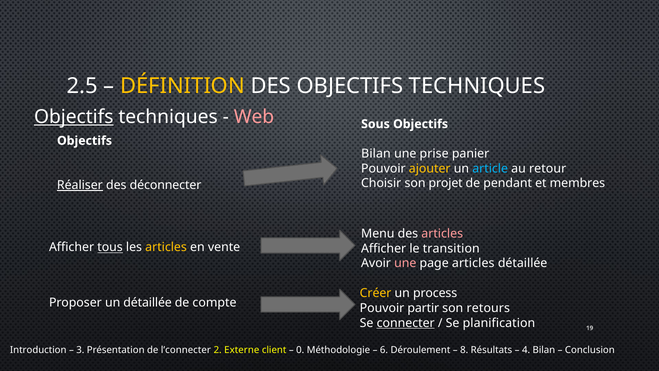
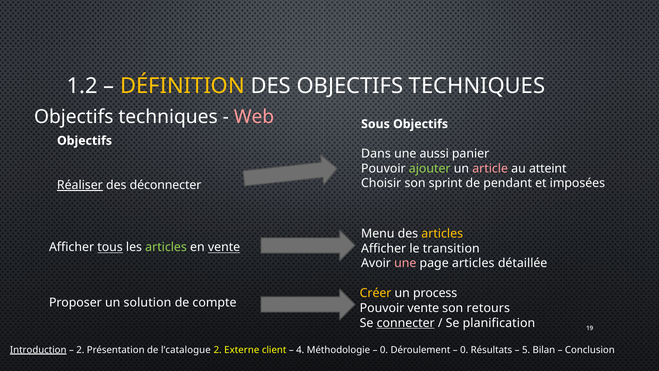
2.5: 2.5 -> 1.2 (82, 86)
Objectifs underline: present -> none (74, 117)
Bilan: Bilan -> Dans (376, 154)
prise: prise -> aussi (434, 154)
ajouter colour: yellow -> light green (430, 168)
article colour: light blue -> pink (490, 168)
retour: retour -> atteint (548, 168)
projet: projet -> sprint (446, 183)
membres: membres -> imposées (577, 183)
articles colour: pink -> yellow (442, 233)
articles colour: yellow -> light green (166, 247)
vente underline: none -> present (224, 247)
un détaillée: détaillée -> solution (147, 302)
Pouvoir partir: partir -> vente (423, 308)
Introduction underline: none -> present (38, 350)
3: 3 -> 2 (80, 350)
l’connecter: l’connecter -> l’catalogue (186, 350)
0: 0 -> 4 (300, 350)
6: 6 -> 0 (384, 350)
8: 8 -> 0 (464, 350)
4: 4 -> 5 (526, 350)
